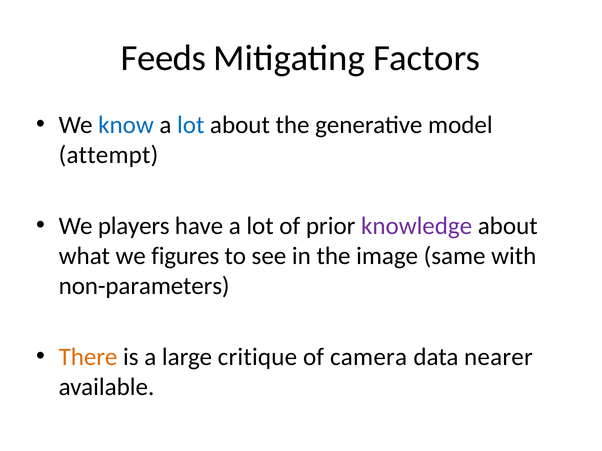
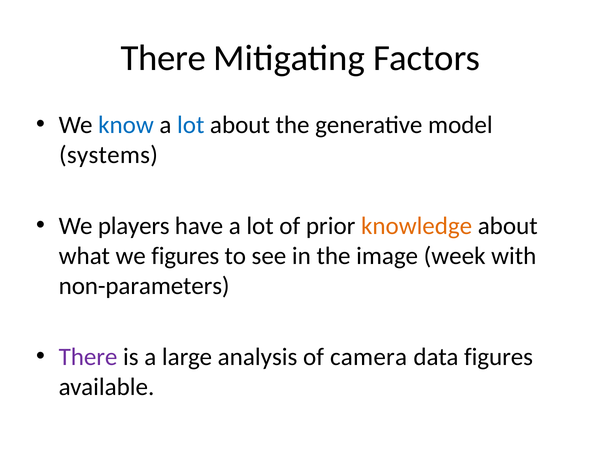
Feeds: Feeds -> There (163, 58)
attempt: attempt -> systems (108, 155)
knowledge colour: purple -> orange (417, 226)
same: same -> week (455, 256)
There colour: orange -> purple (88, 357)
critique: critique -> analysis (258, 357)
data nearer: nearer -> figures (499, 357)
